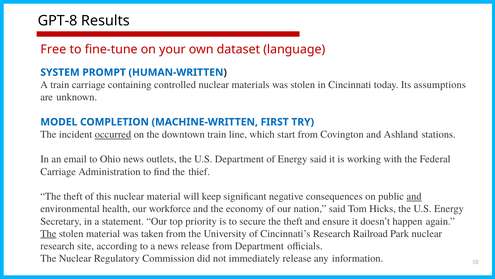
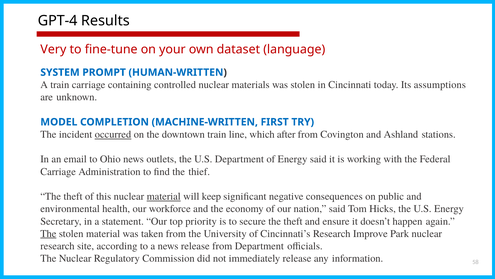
GPT-8: GPT-8 -> GPT-4 (58, 21)
Free: Free -> Very (53, 49)
start: start -> after (286, 134)
material underline: none -> present (164, 196)
and underline: present -> none (414, 196)
Railroad: Railroad -> Improve (370, 233)
